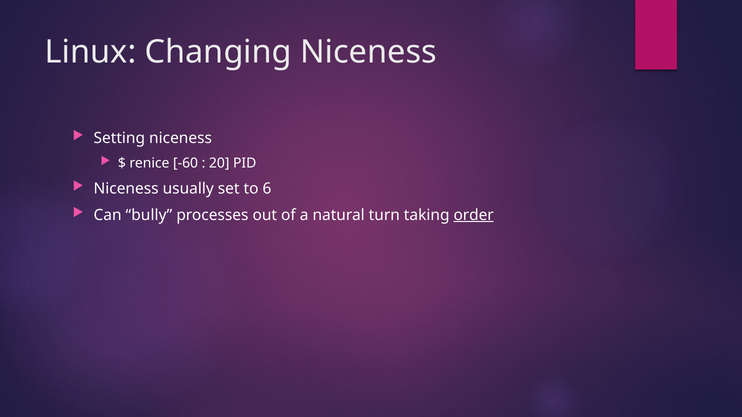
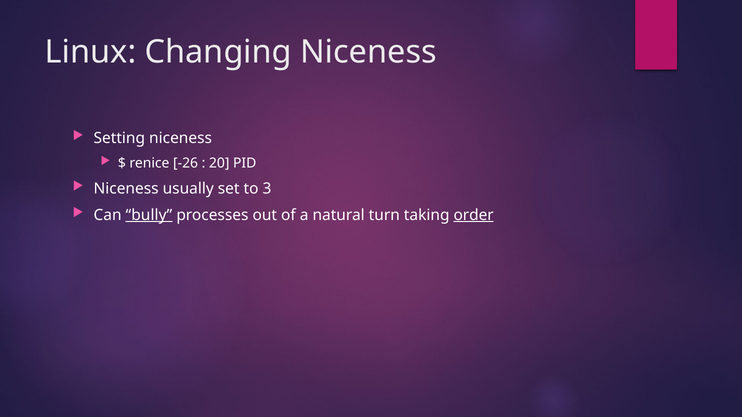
-60: -60 -> -26 (186, 163)
6: 6 -> 3 (267, 189)
bully underline: none -> present (149, 215)
